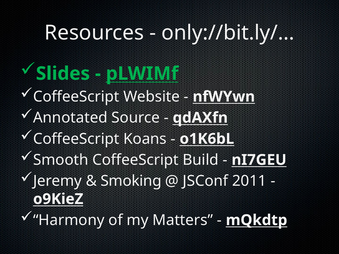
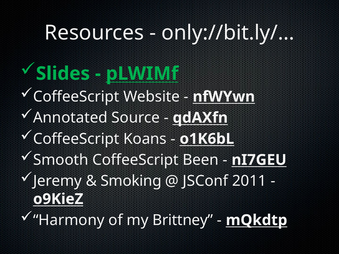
Build: Build -> Been (201, 160)
Matters: Matters -> Brittney (183, 220)
